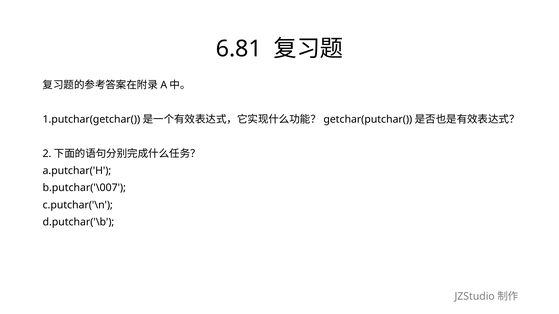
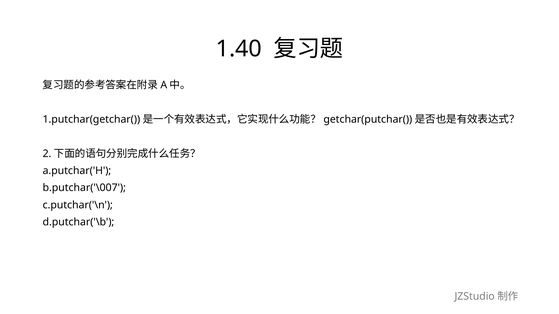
6.81: 6.81 -> 1.40 (239, 49)
